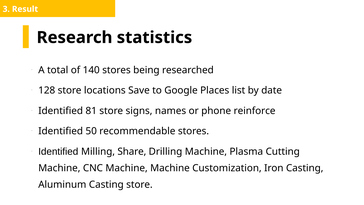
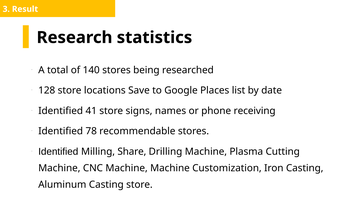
81: 81 -> 41 (91, 111)
reinforce: reinforce -> receiving (255, 111)
50: 50 -> 78 (91, 131)
